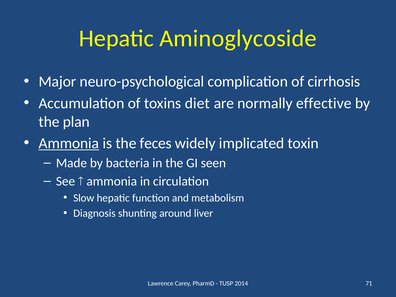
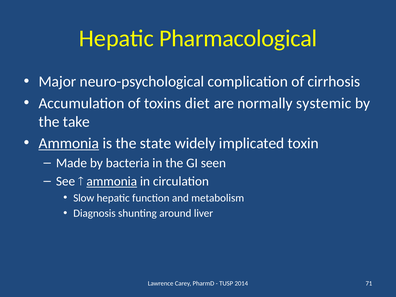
Aminoglycoside: Aminoglycoside -> Pharmacological (238, 38)
effective: effective -> systemic (324, 103)
plan: plan -> take (76, 122)
feces: feces -> state (156, 143)
ammonia underline: none -> present (112, 181)
